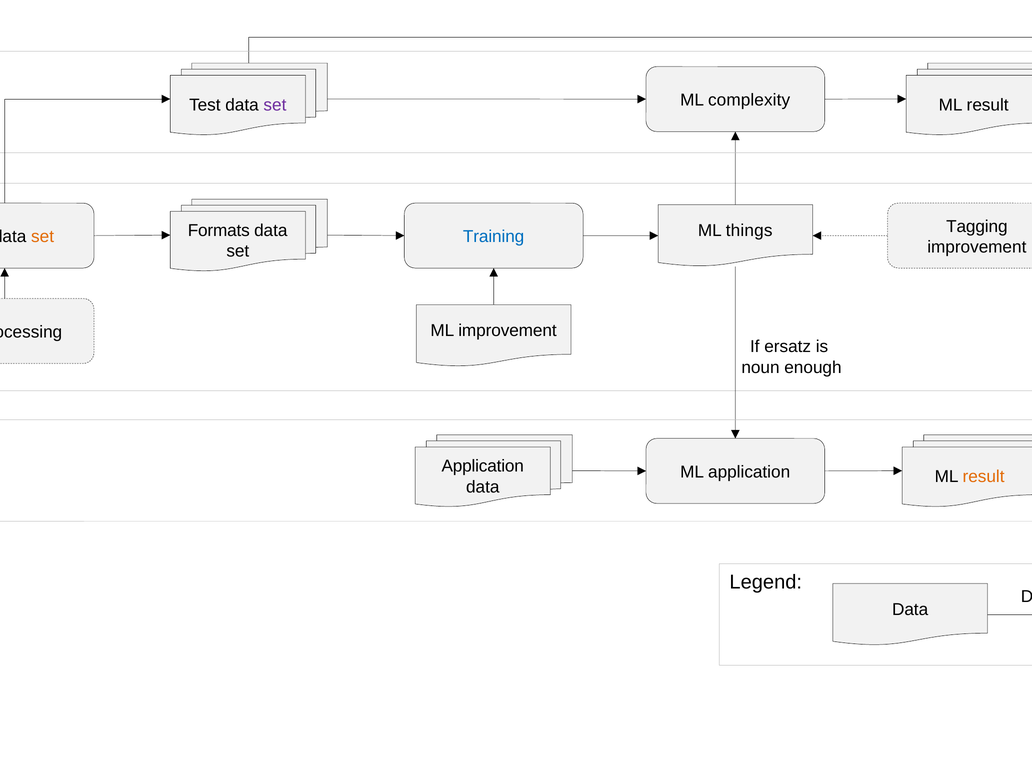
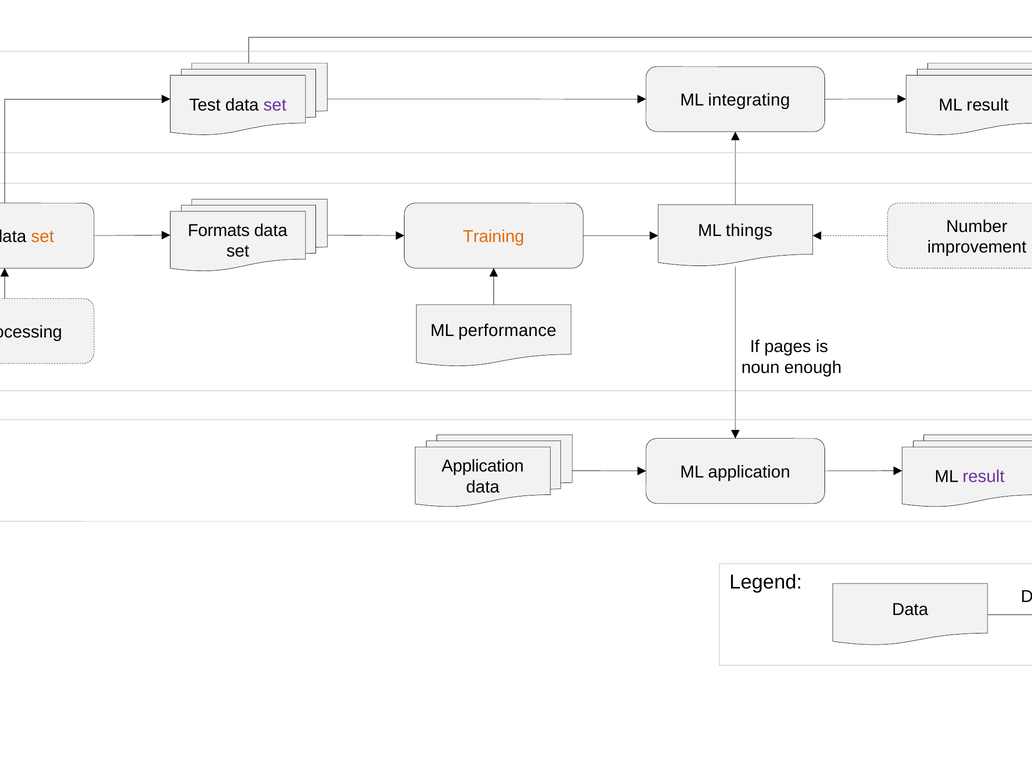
complexity: complexity -> integrating (749, 100)
Tagging: Tagging -> Number (977, 226)
Training colour: blue -> orange (494, 237)
ML improvement: improvement -> performance (507, 331)
ersatz: ersatz -> pages (788, 347)
result colour: orange -> purple (984, 477)
